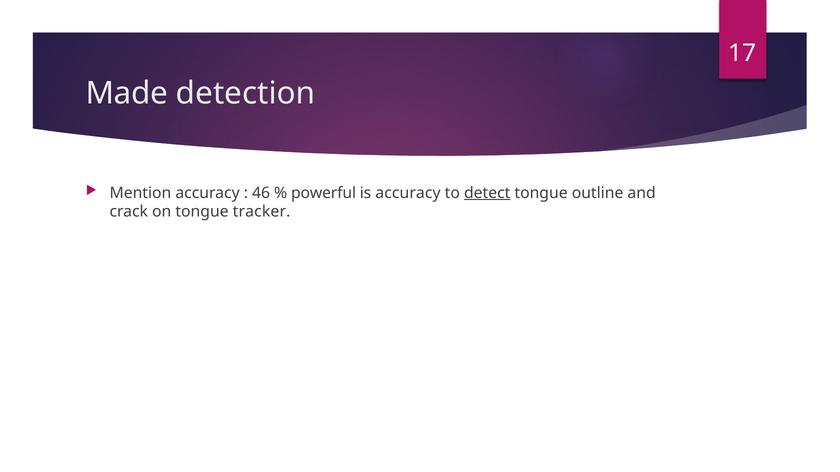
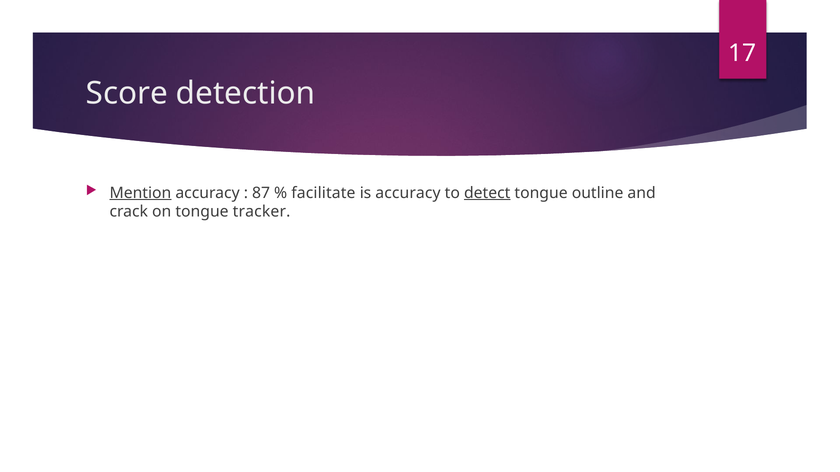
Made: Made -> Score (127, 94)
Mention underline: none -> present (140, 193)
46: 46 -> 87 (261, 193)
powerful: powerful -> facilitate (323, 193)
